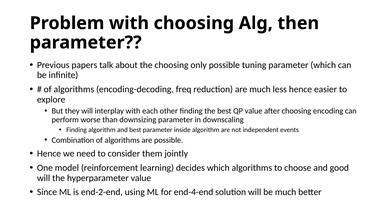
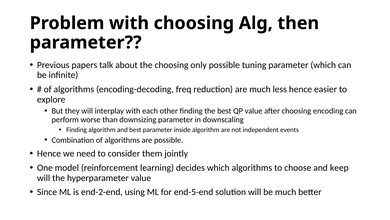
good: good -> keep (339, 167)
end-4-end: end-4-end -> end-5-end (194, 192)
